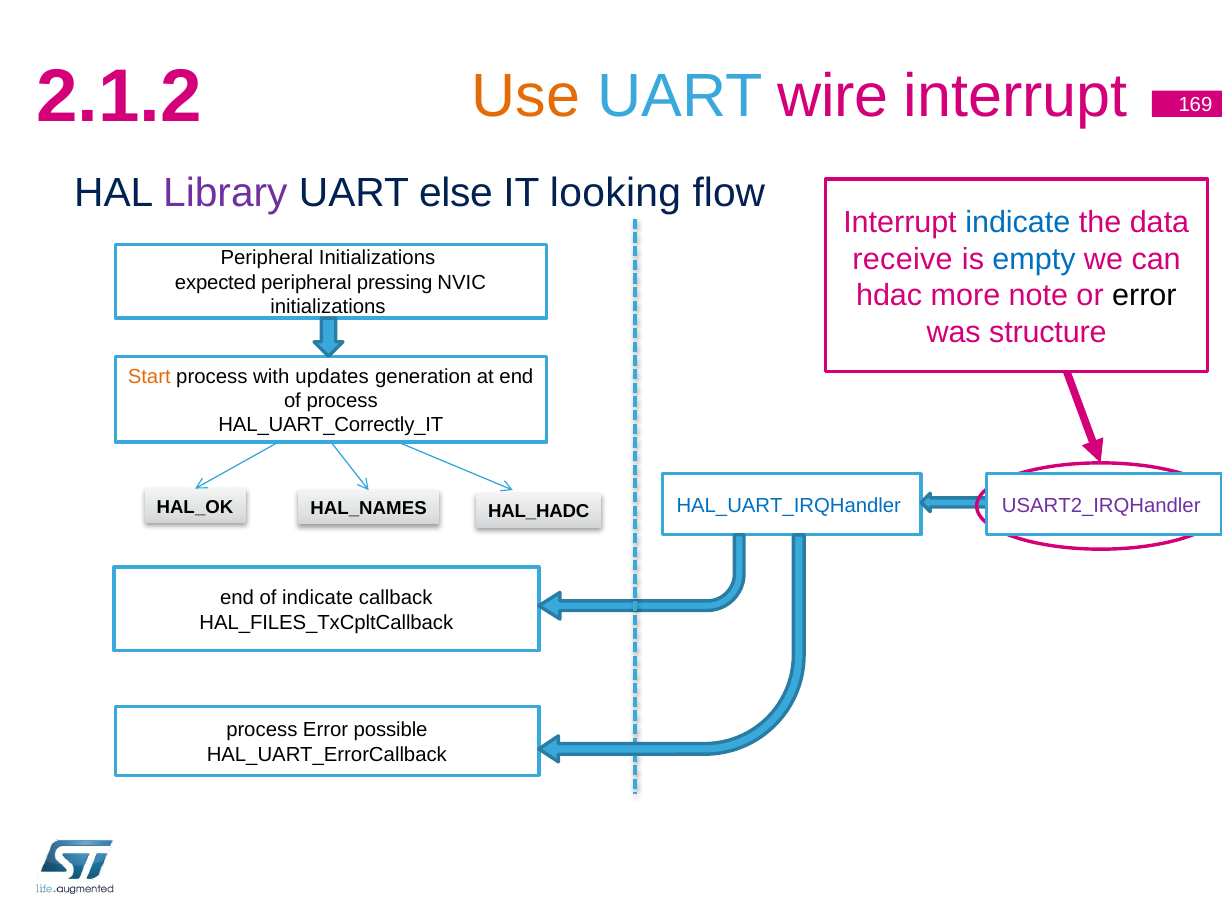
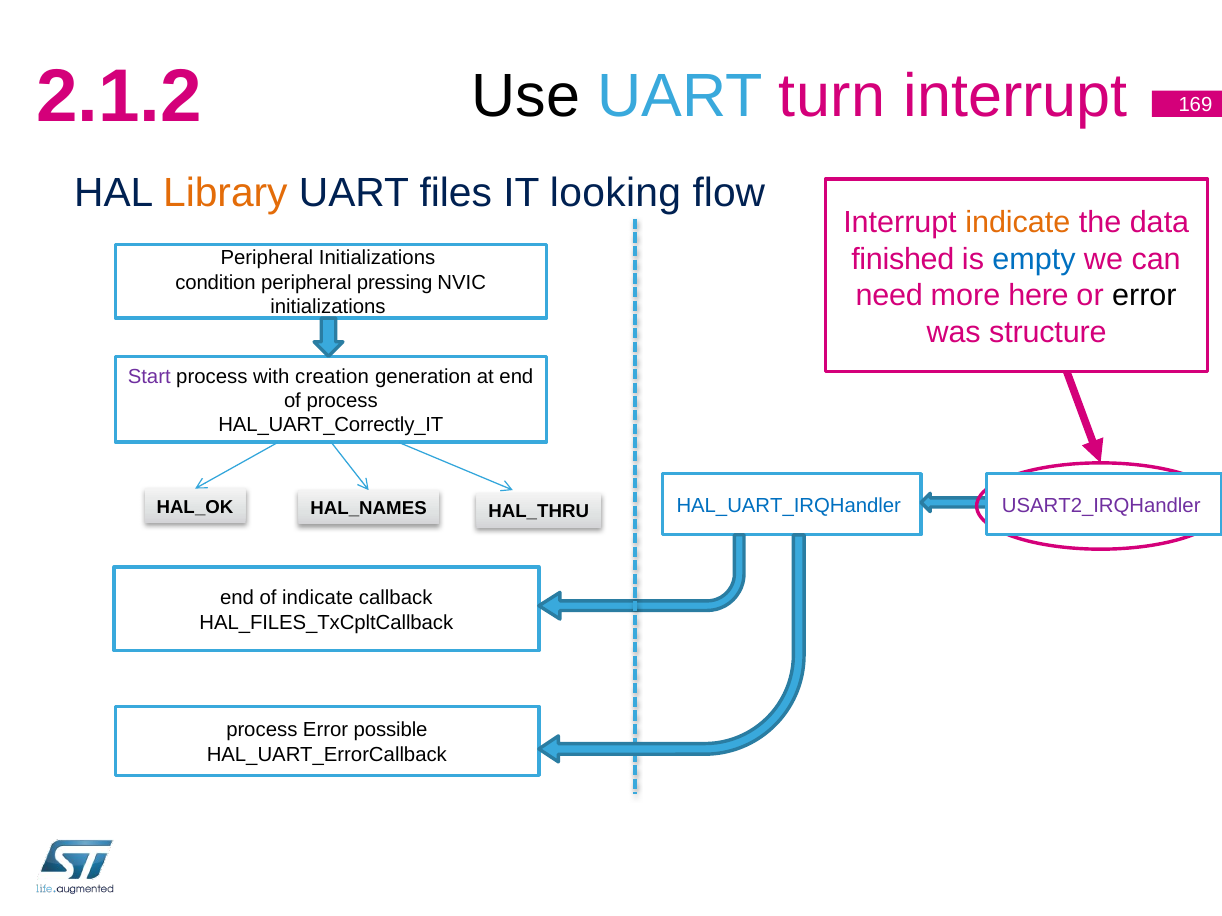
Use colour: orange -> black (526, 96)
wire: wire -> turn (832, 96)
Library colour: purple -> orange (225, 193)
else: else -> files (456, 193)
indicate colour: blue -> orange (1018, 222)
receive: receive -> finished (903, 259)
expected: expected -> condition (215, 283)
hdac: hdac -> need (889, 296)
note: note -> here (1039, 296)
Start colour: orange -> purple (149, 377)
updates: updates -> creation (332, 377)
HAL_HADC: HAL_HADC -> HAL_THRU (539, 512)
